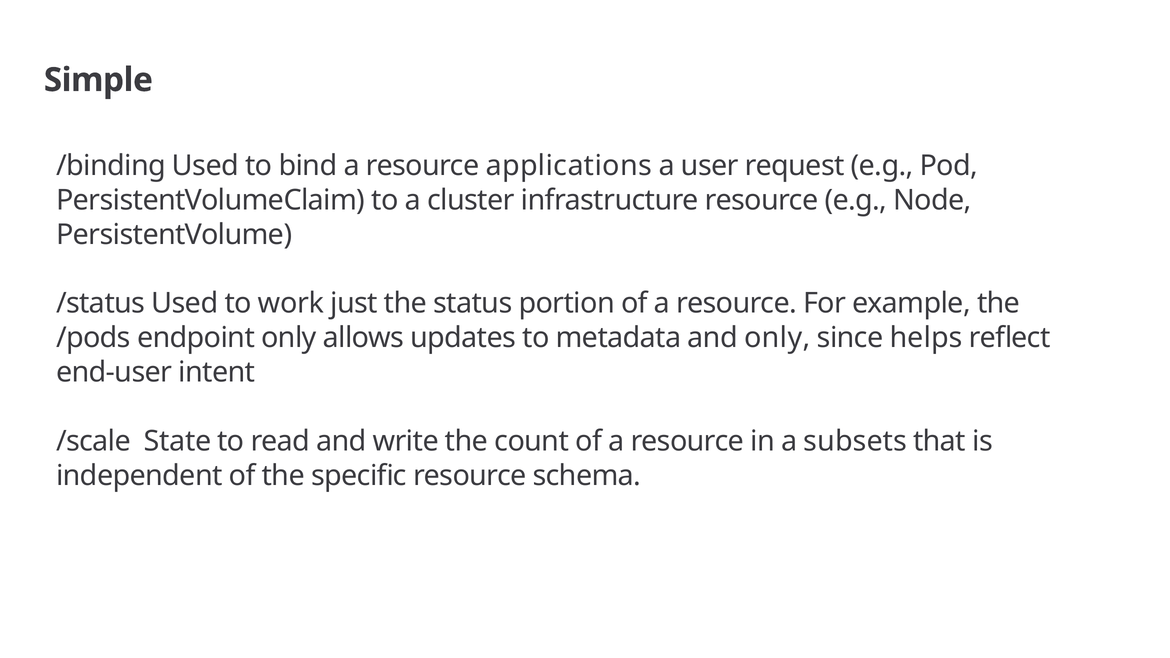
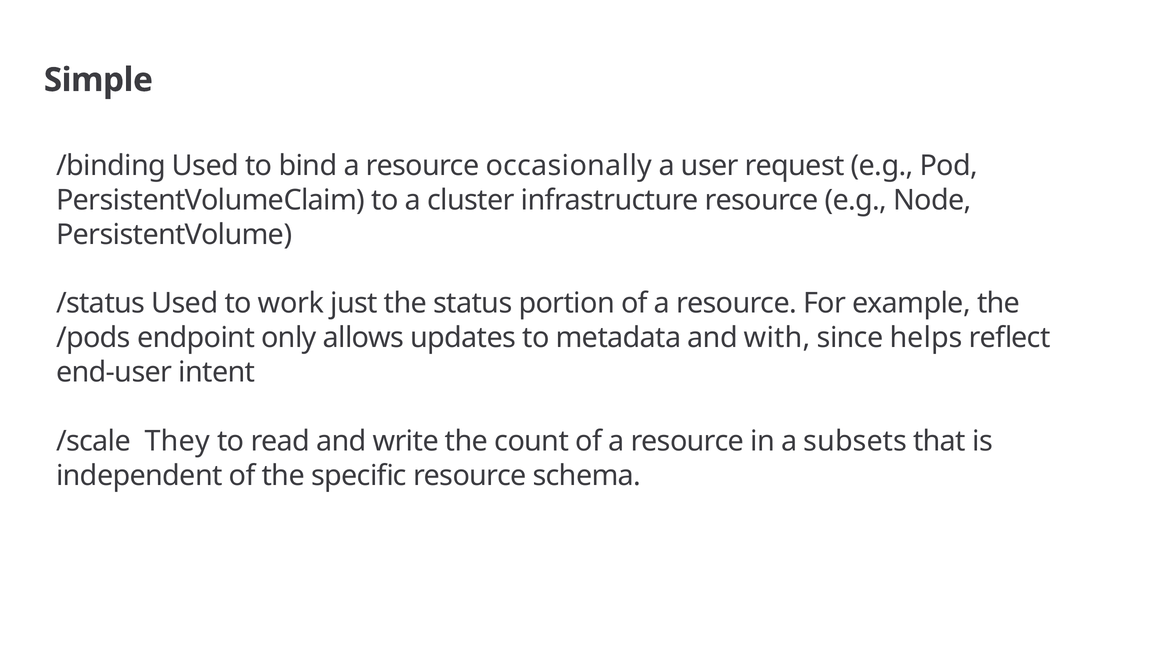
applications: applications -> occasionally (569, 166)
and only: only -> with (777, 338)
State: State -> They (177, 441)
